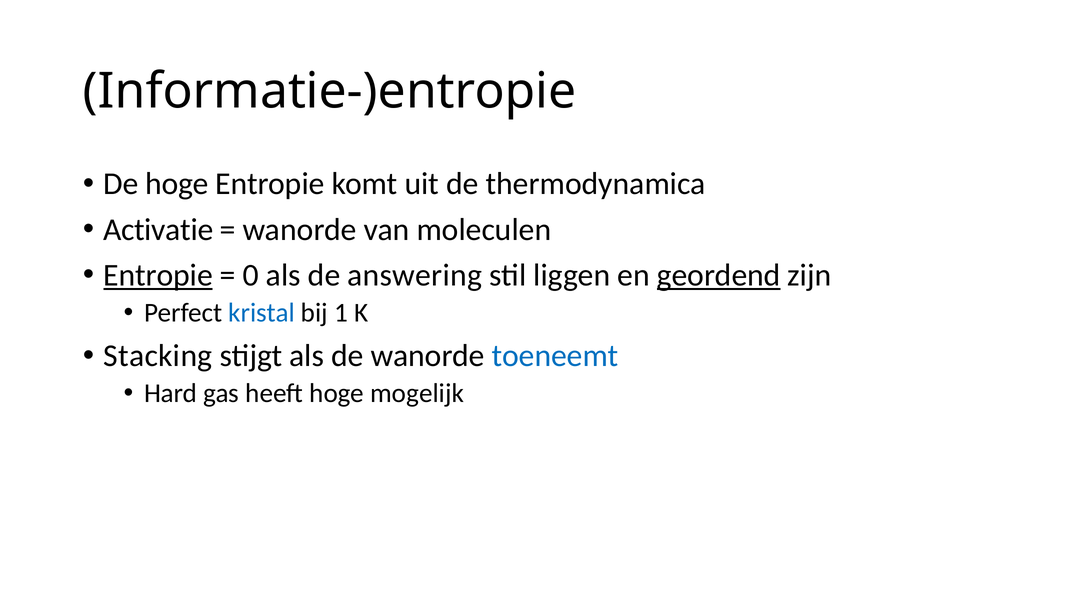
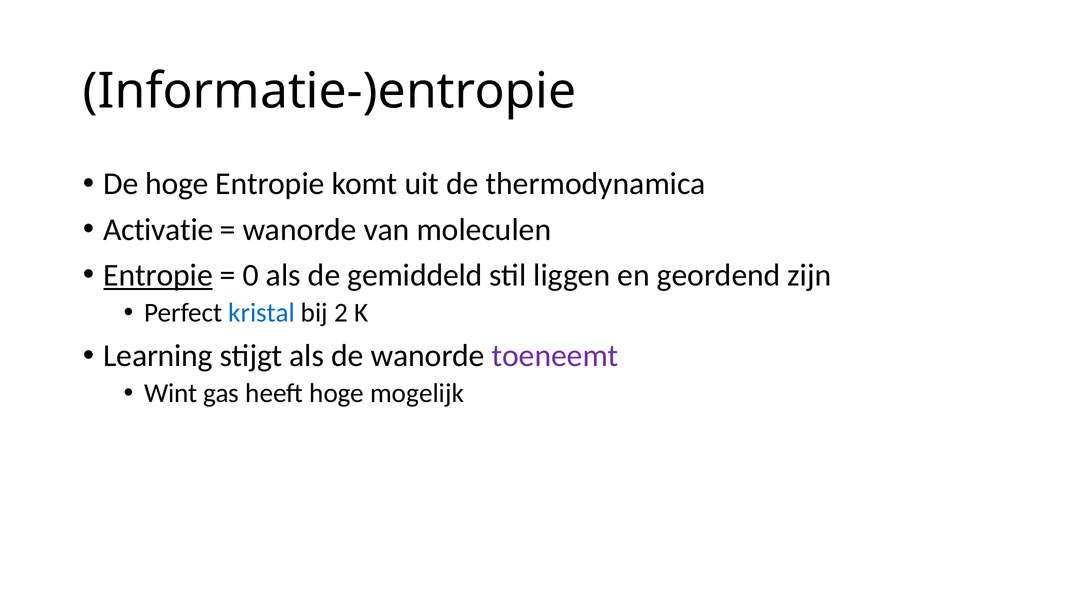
answering: answering -> gemiddeld (415, 275)
geordend underline: present -> none (719, 275)
1: 1 -> 2 (341, 313)
Stacking: Stacking -> Learning (158, 356)
toeneemt colour: blue -> purple (555, 356)
Hard: Hard -> Wint (171, 393)
